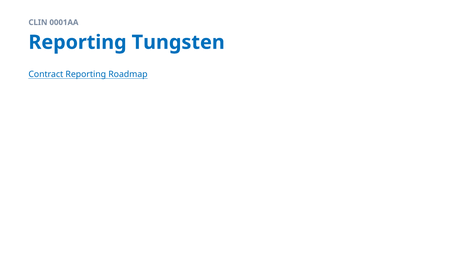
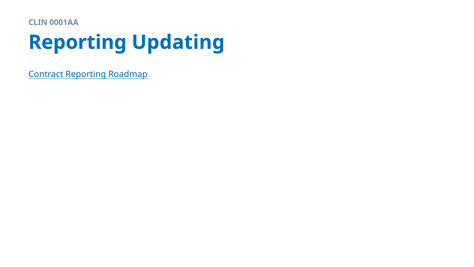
Tungsten: Tungsten -> Updating (178, 42)
